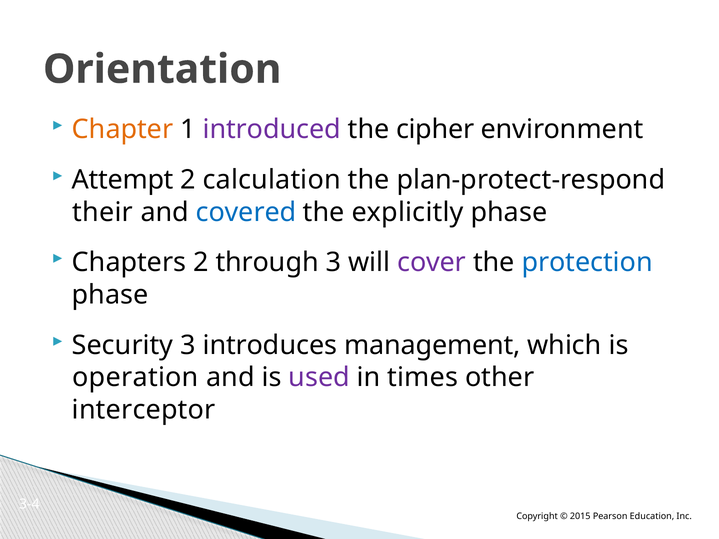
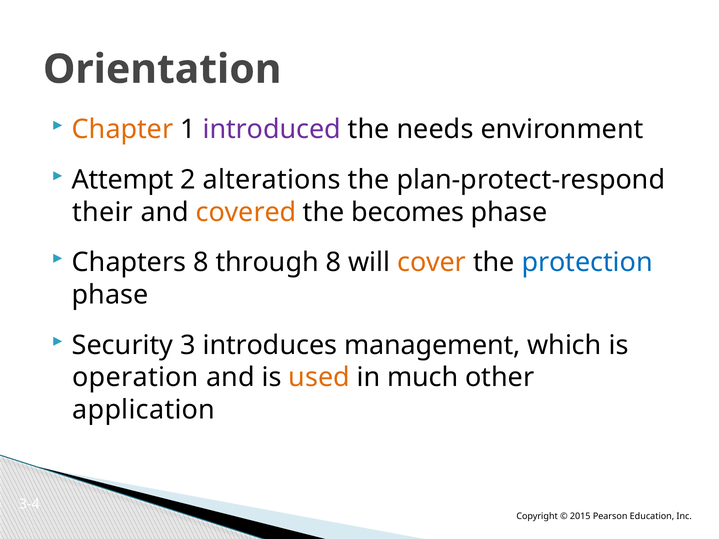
cipher: cipher -> needs (435, 130)
calculation: calculation -> alterations (272, 180)
covered colour: blue -> orange (246, 212)
explicitly: explicitly -> becomes (408, 212)
Chapters 2: 2 -> 8 (201, 263)
through 3: 3 -> 8 (334, 263)
cover colour: purple -> orange (432, 263)
used colour: purple -> orange (319, 378)
times: times -> much (423, 378)
interceptor: interceptor -> application (144, 410)
